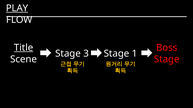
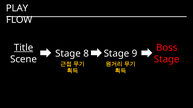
PLAY underline: present -> none (17, 8)
3: 3 -> 8 (86, 54)
1: 1 -> 9 (135, 54)
